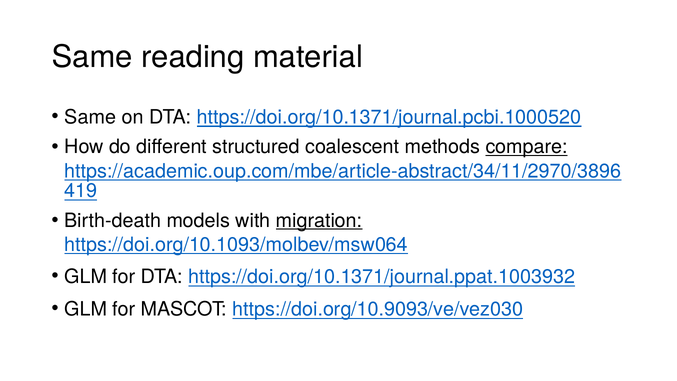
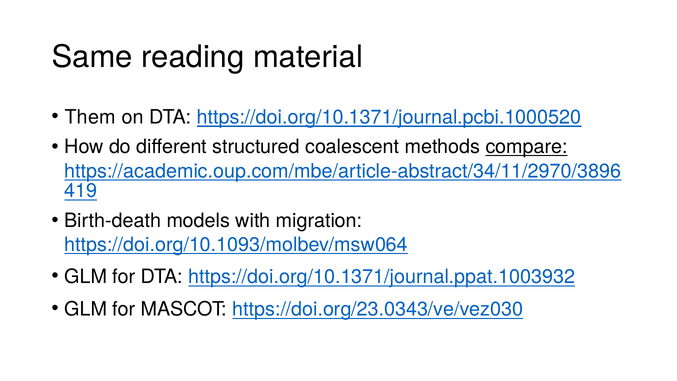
Same: Same -> Them (90, 117)
migration underline: present -> none (319, 220)
https://doi.org/10.9093/ve/vez030: https://doi.org/10.9093/ve/vez030 -> https://doi.org/23.0343/ve/vez030 (378, 309)
